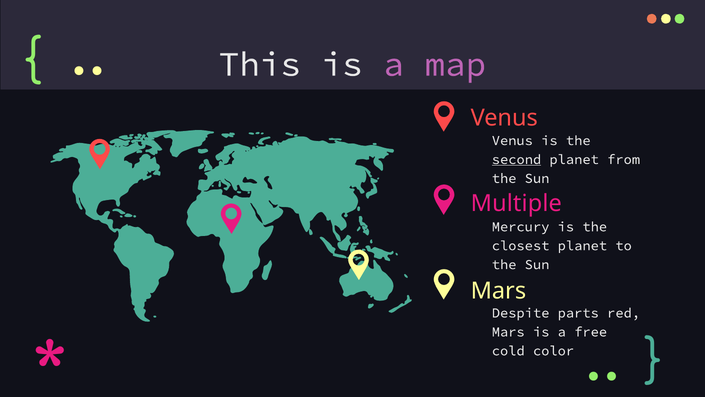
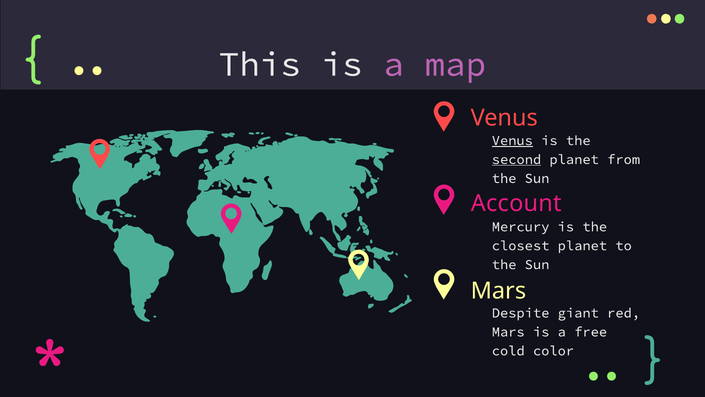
Venus underline: none -> present (512, 140)
Multiple: Multiple -> Account (516, 203)
parts: parts -> giant (578, 313)
